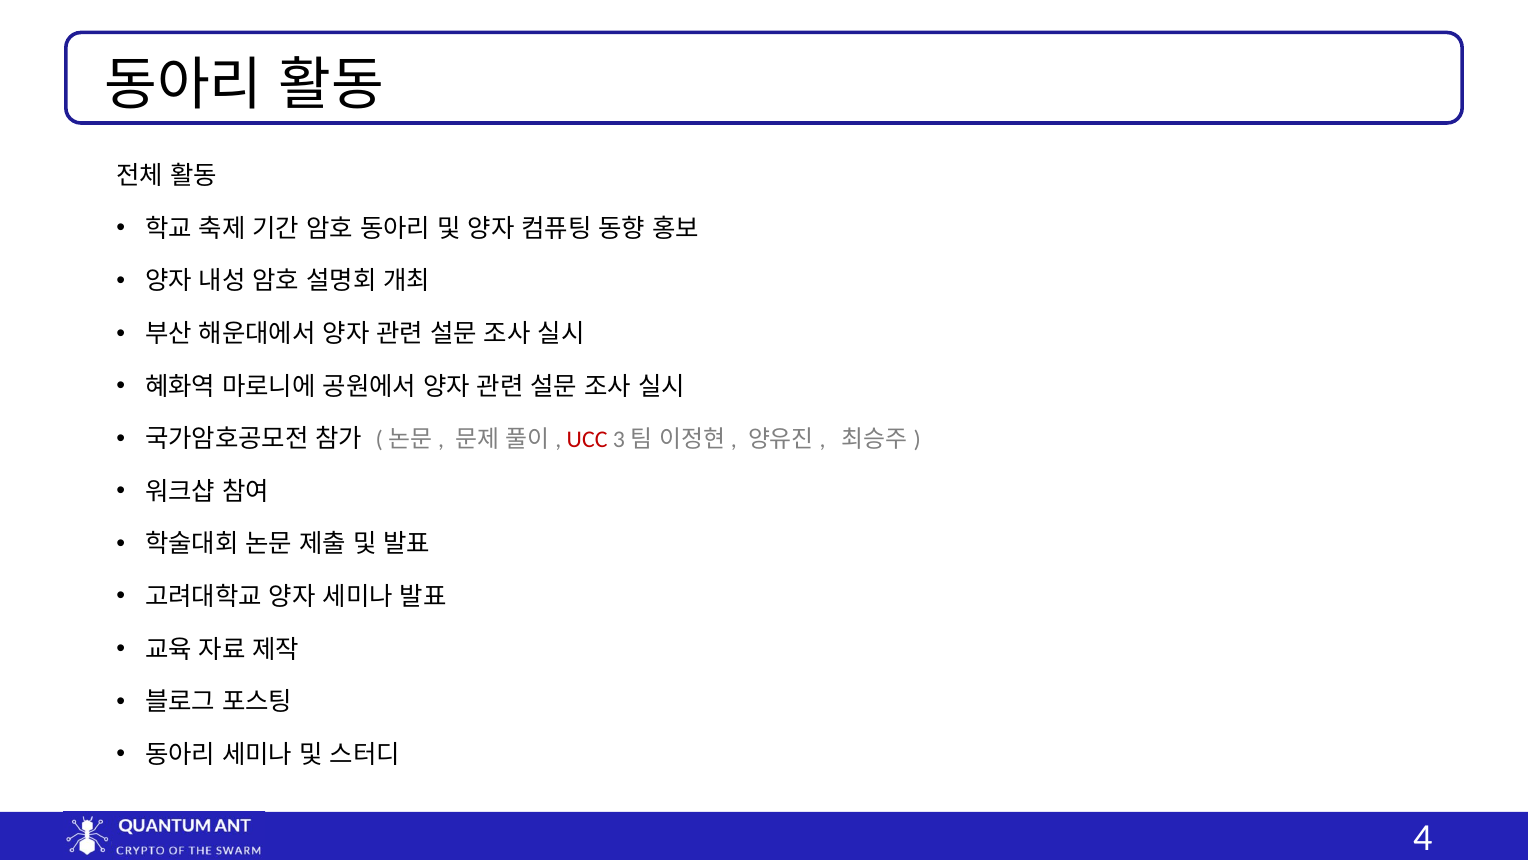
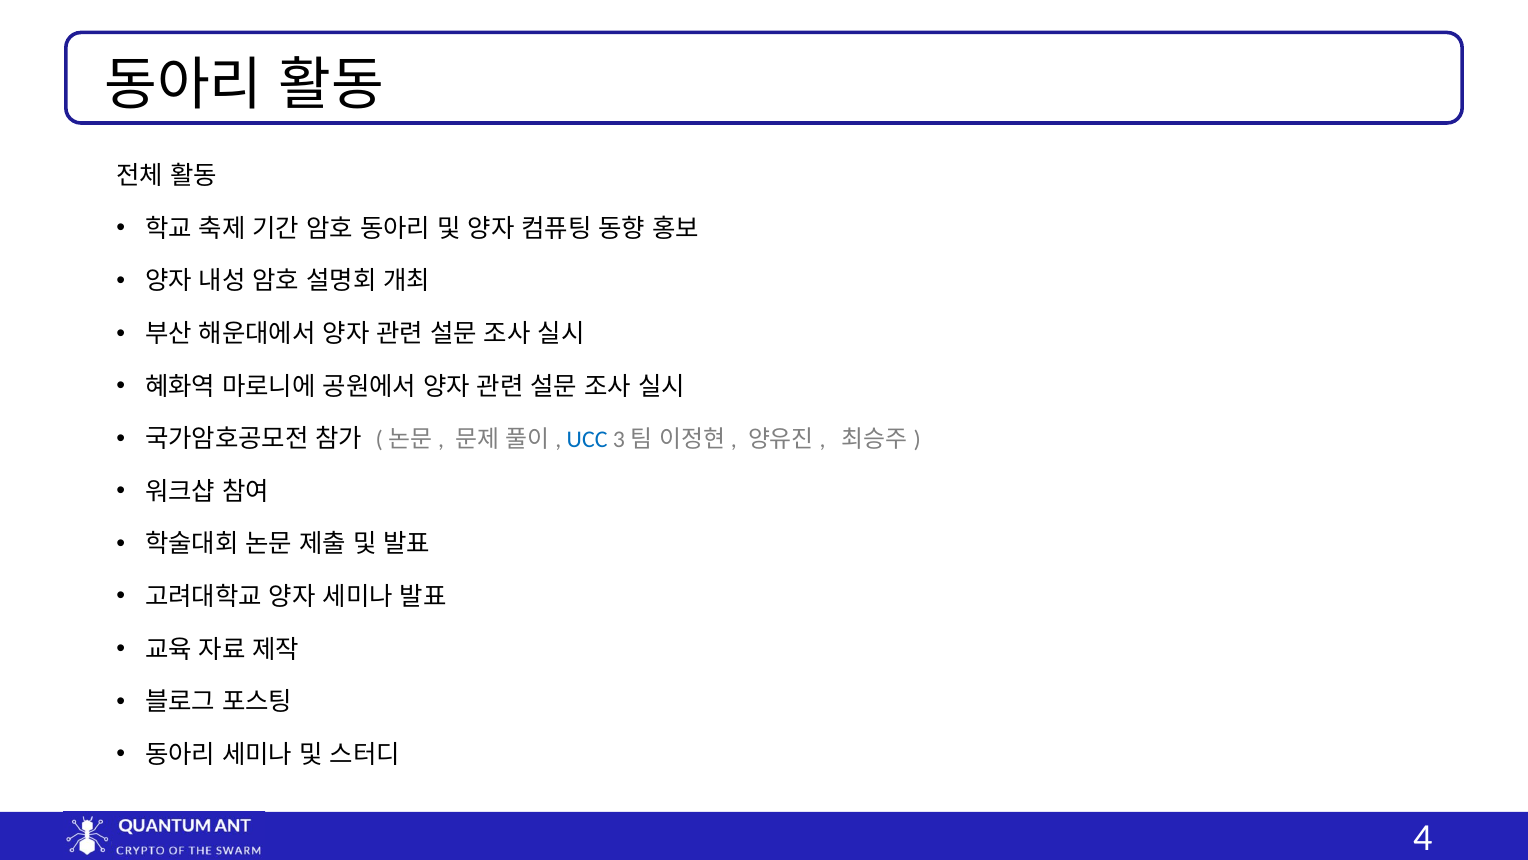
UCC colour: red -> blue (587, 440)
